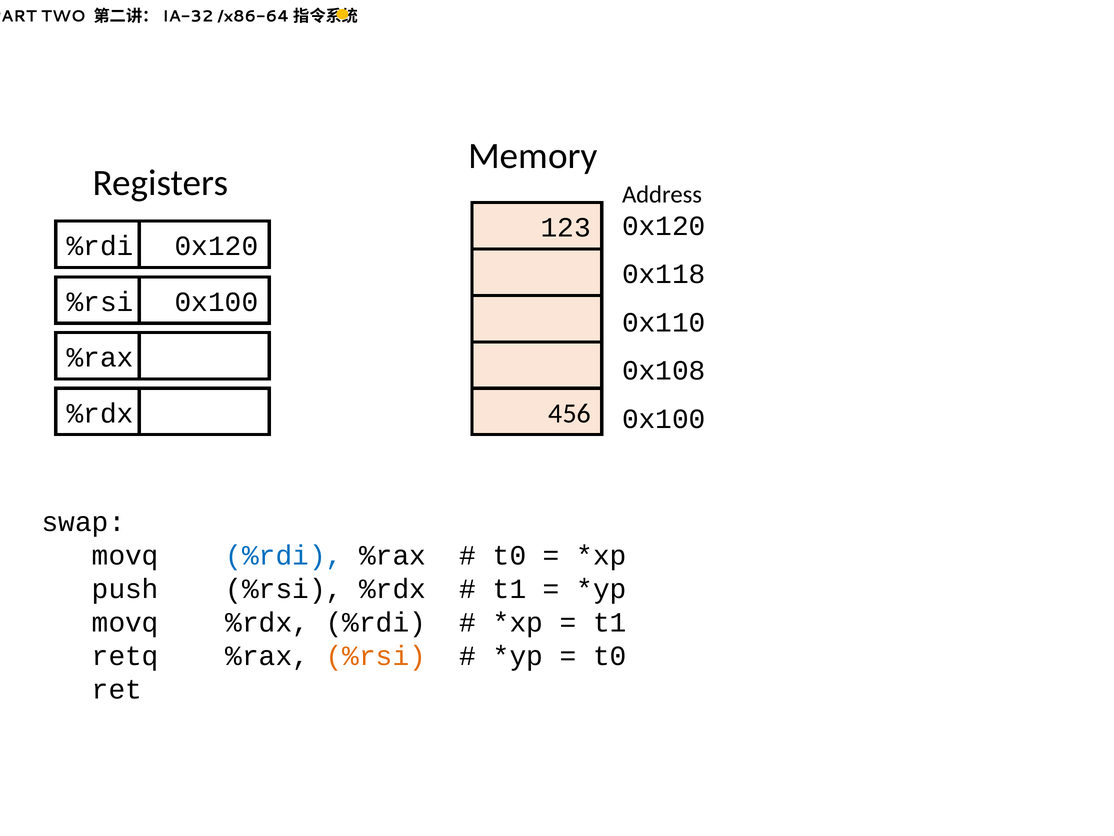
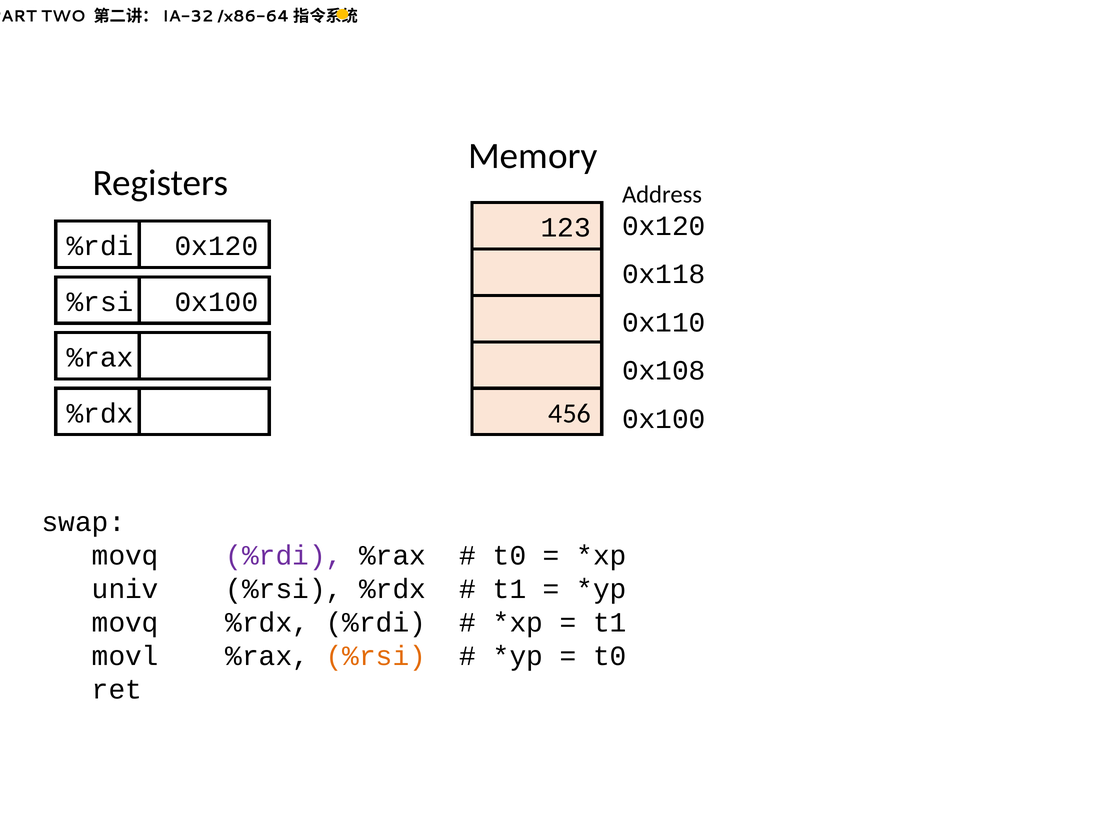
%rdi colour: blue -> purple (284, 555)
push: push -> univ (125, 589)
retq: retq -> movl (125, 656)
